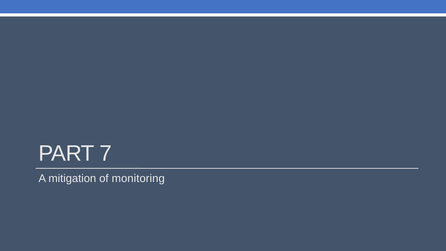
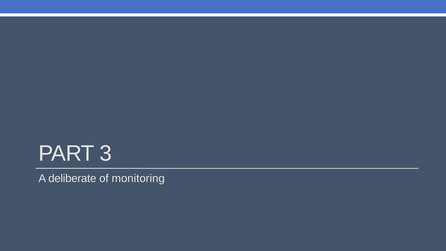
7: 7 -> 3 (106, 153)
mitigation: mitigation -> deliberate (72, 178)
